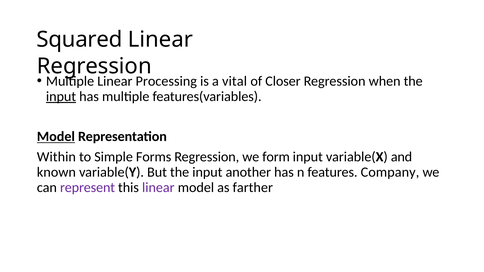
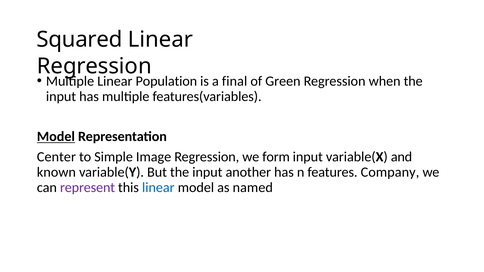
Processing: Processing -> Population (166, 81)
vital: vital -> final (235, 81)
Closer: Closer -> Green (283, 81)
input underline: present -> none (61, 97)
Within: Within -> Center (56, 157)
Forms: Forms -> Image (154, 157)
linear colour: purple -> blue (158, 188)
farther: farther -> named (253, 188)
